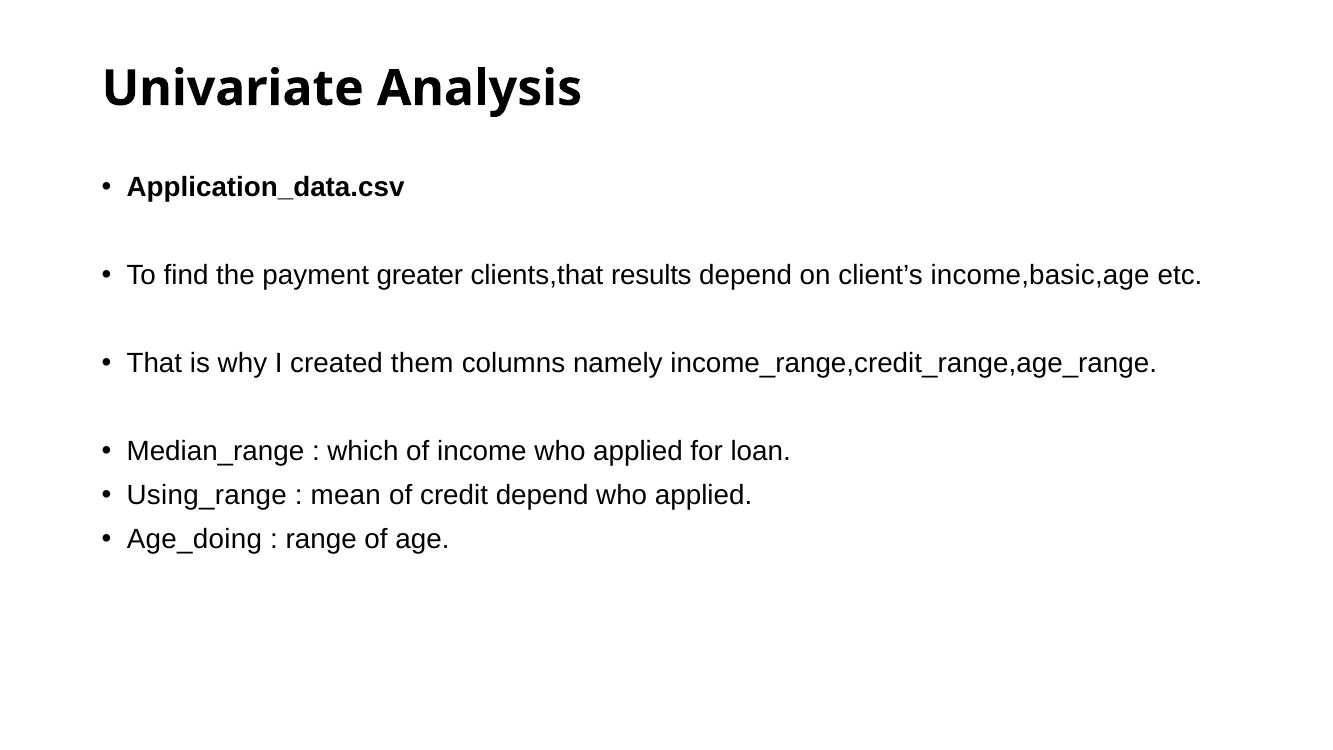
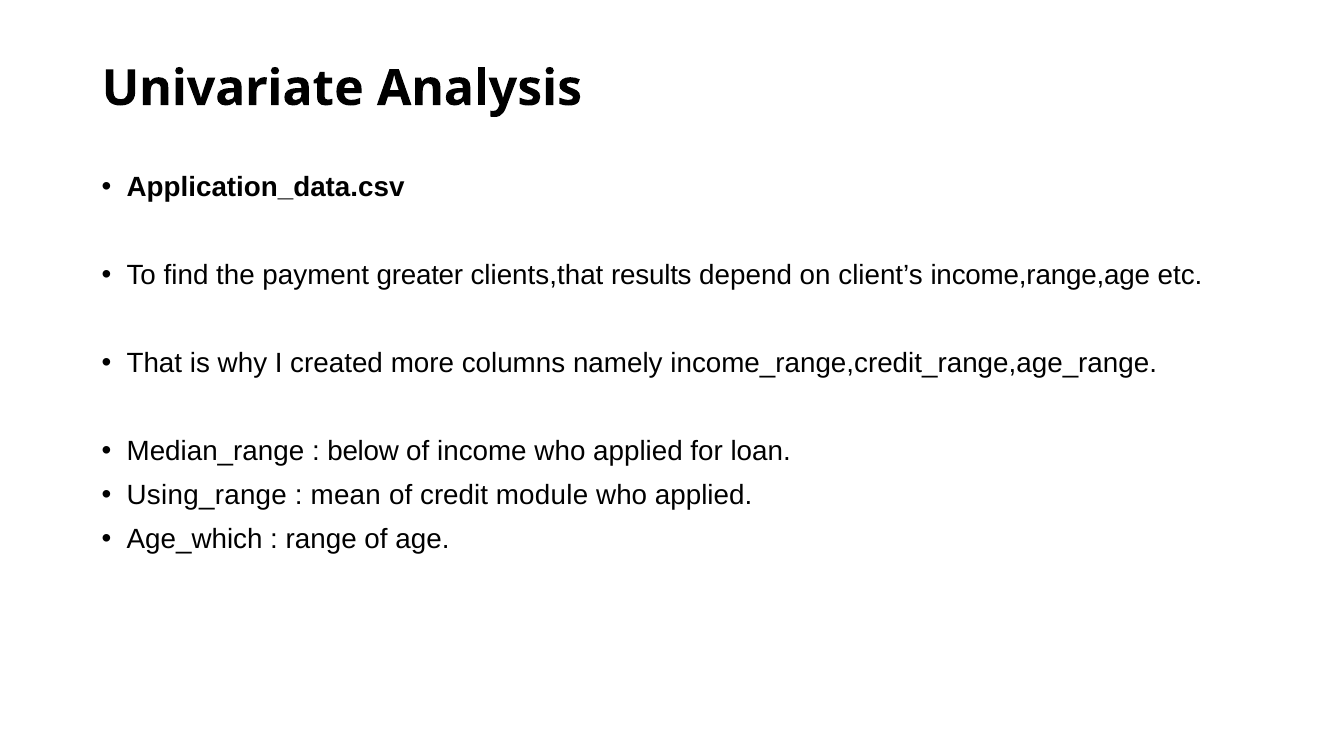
income,basic,age: income,basic,age -> income,range,age (1040, 275)
them: them -> more (422, 363)
which: which -> below (363, 451)
credit depend: depend -> module (542, 495)
Age_doing: Age_doing -> Age_which (195, 539)
